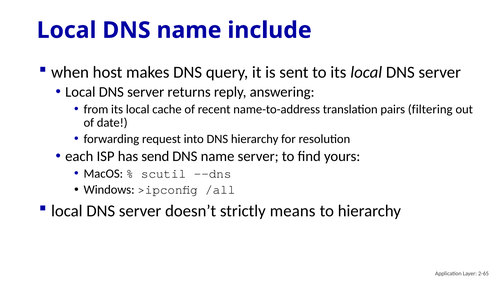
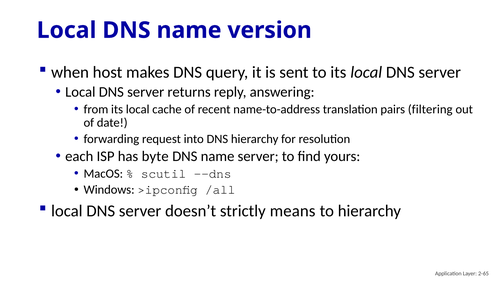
include: include -> version (270, 30)
send: send -> byte (155, 156)
